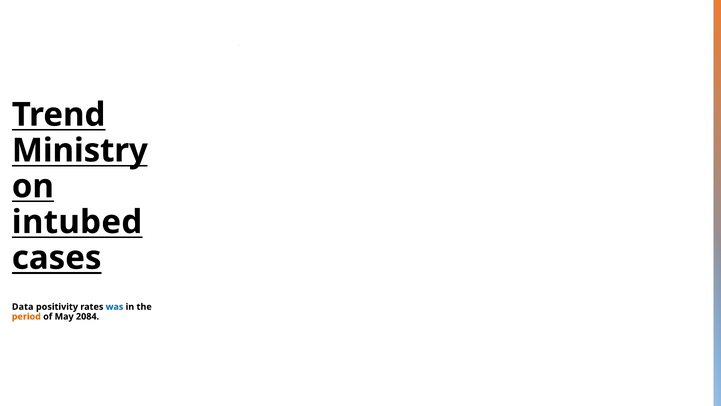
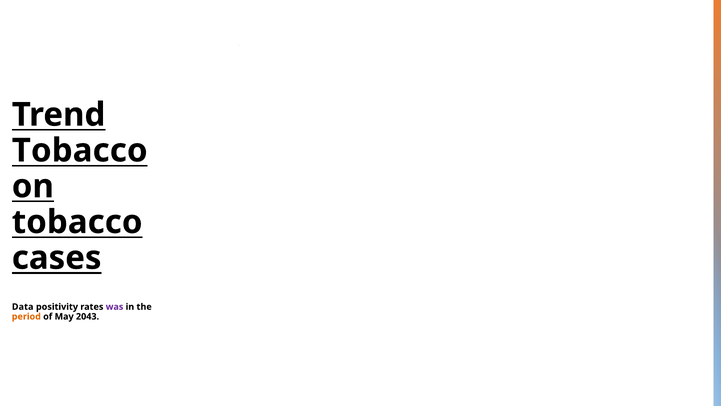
Ministry: Ministry -> Tobacco (80, 150)
intubed: intubed -> tobacco (77, 222)
was colour: blue -> purple (115, 306)
2084: 2084 -> 2043 (88, 316)
